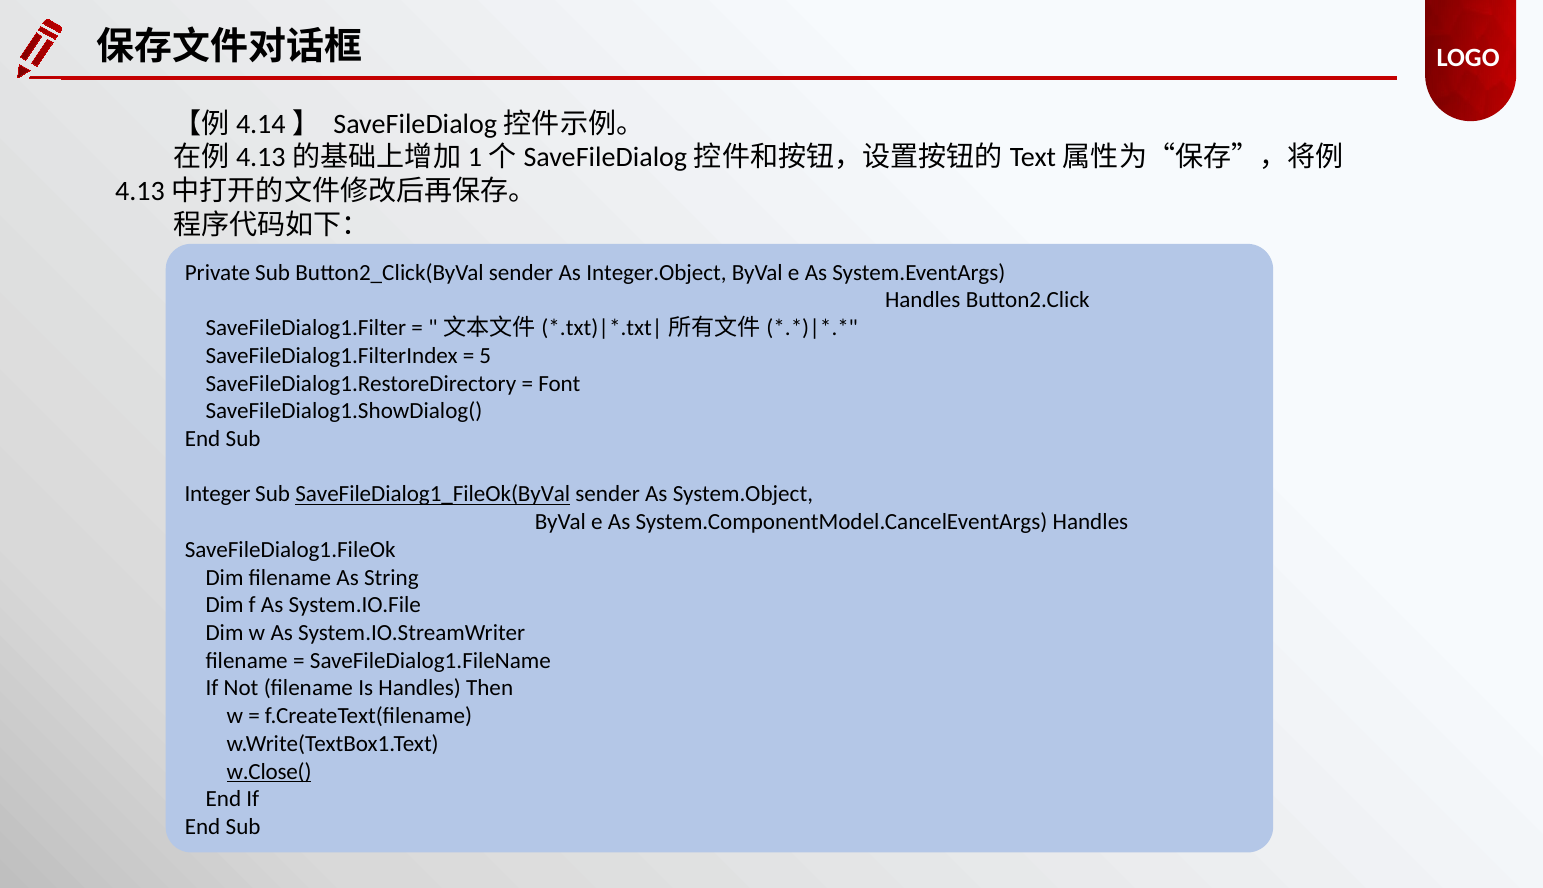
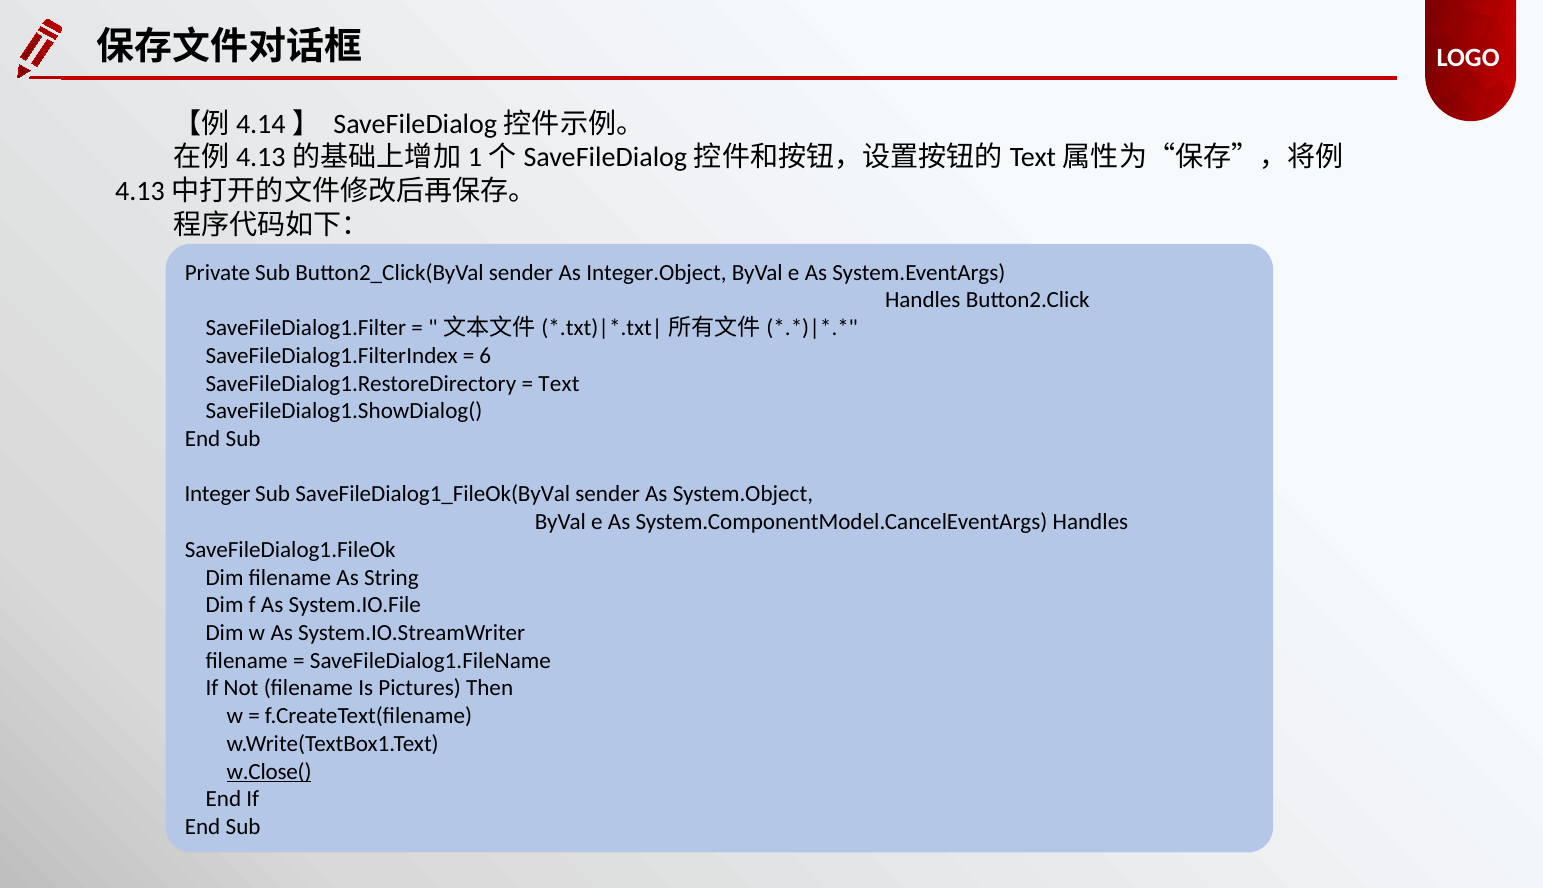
5: 5 -> 6 (485, 356)
Font: Font -> Text (559, 384)
SaveFileDialog1_FileOk(ByVal underline: present -> none (433, 495)
Is Handles: Handles -> Pictures (420, 689)
